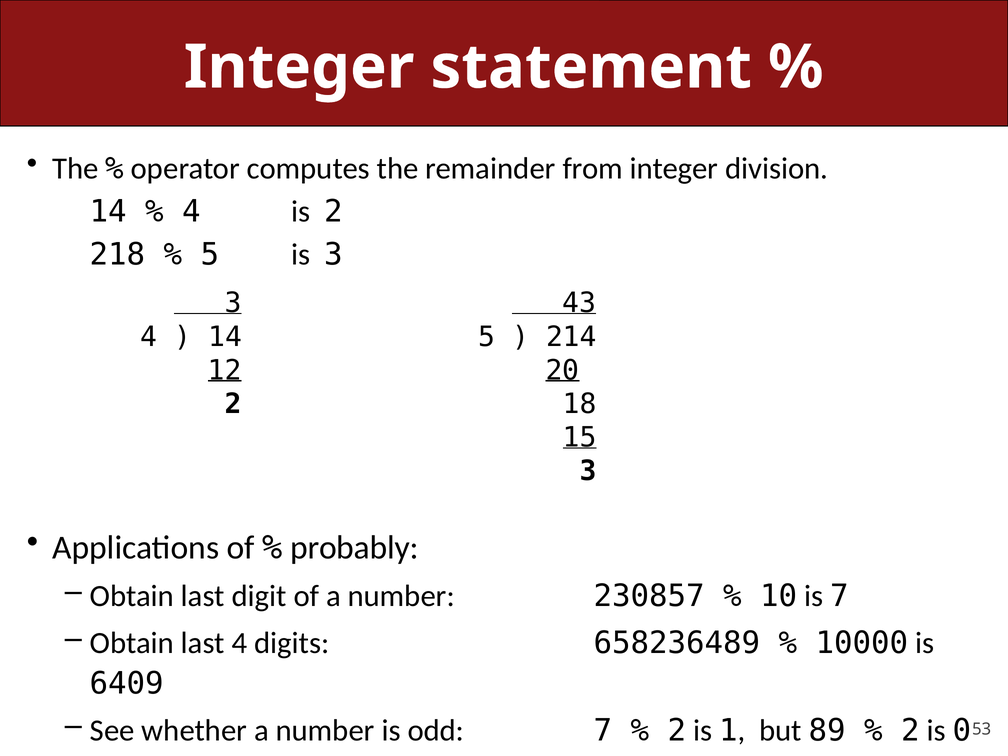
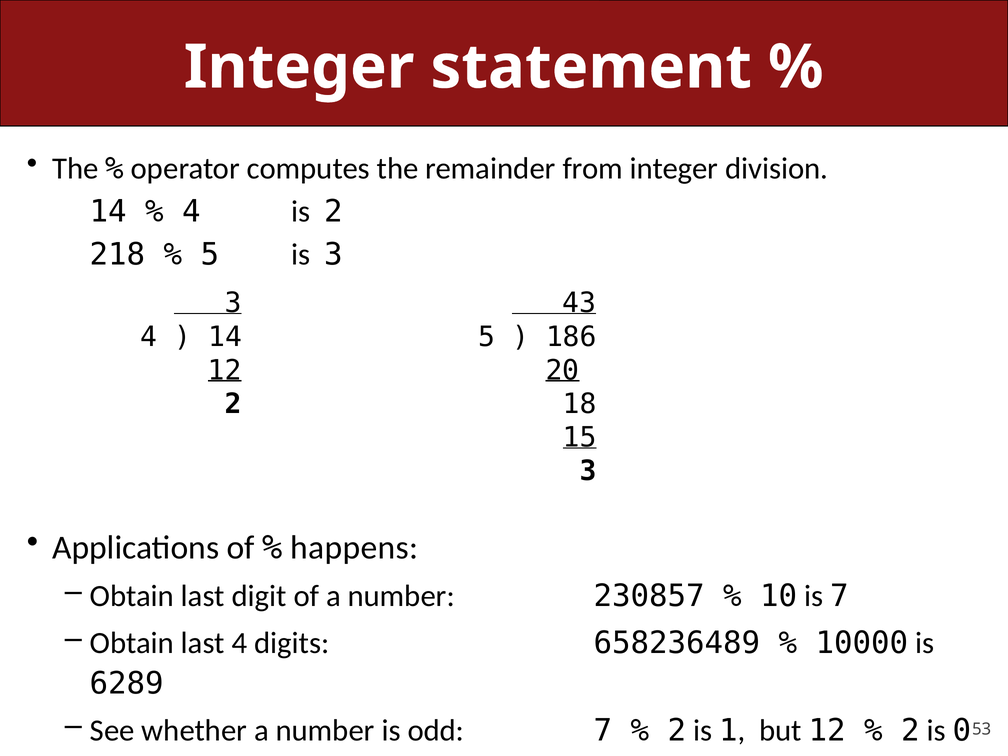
214: 214 -> 186 (571, 337)
probably: probably -> happens (354, 548)
6409: 6409 -> 6289 (127, 684)
but 89: 89 -> 12 (827, 730)
